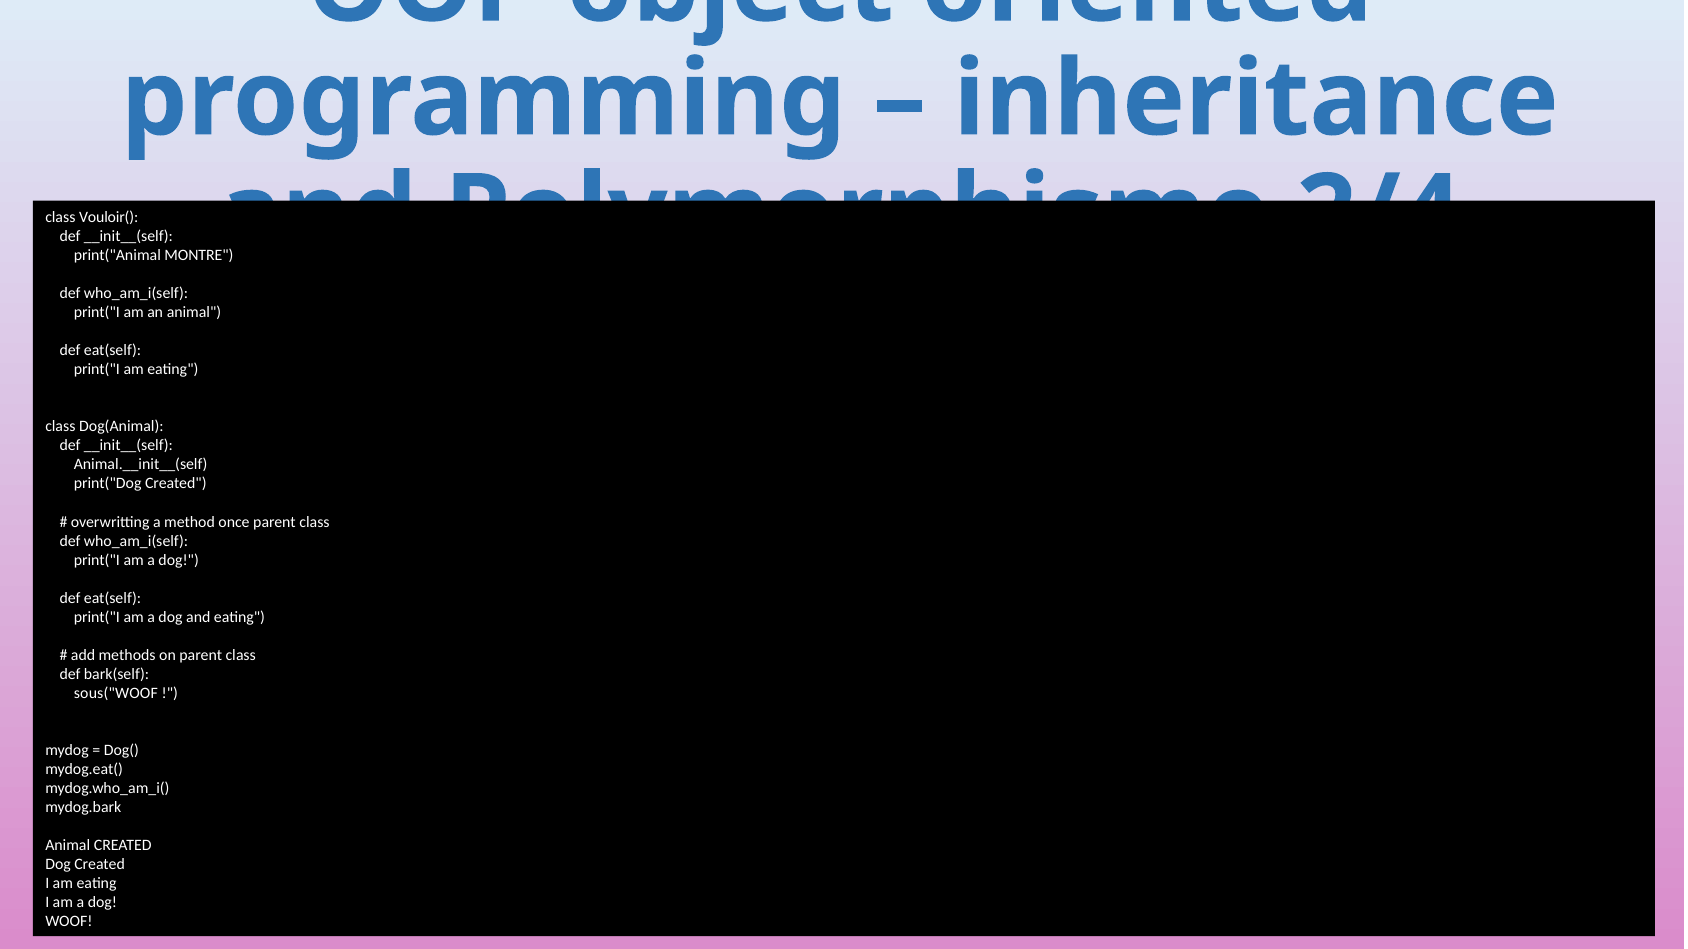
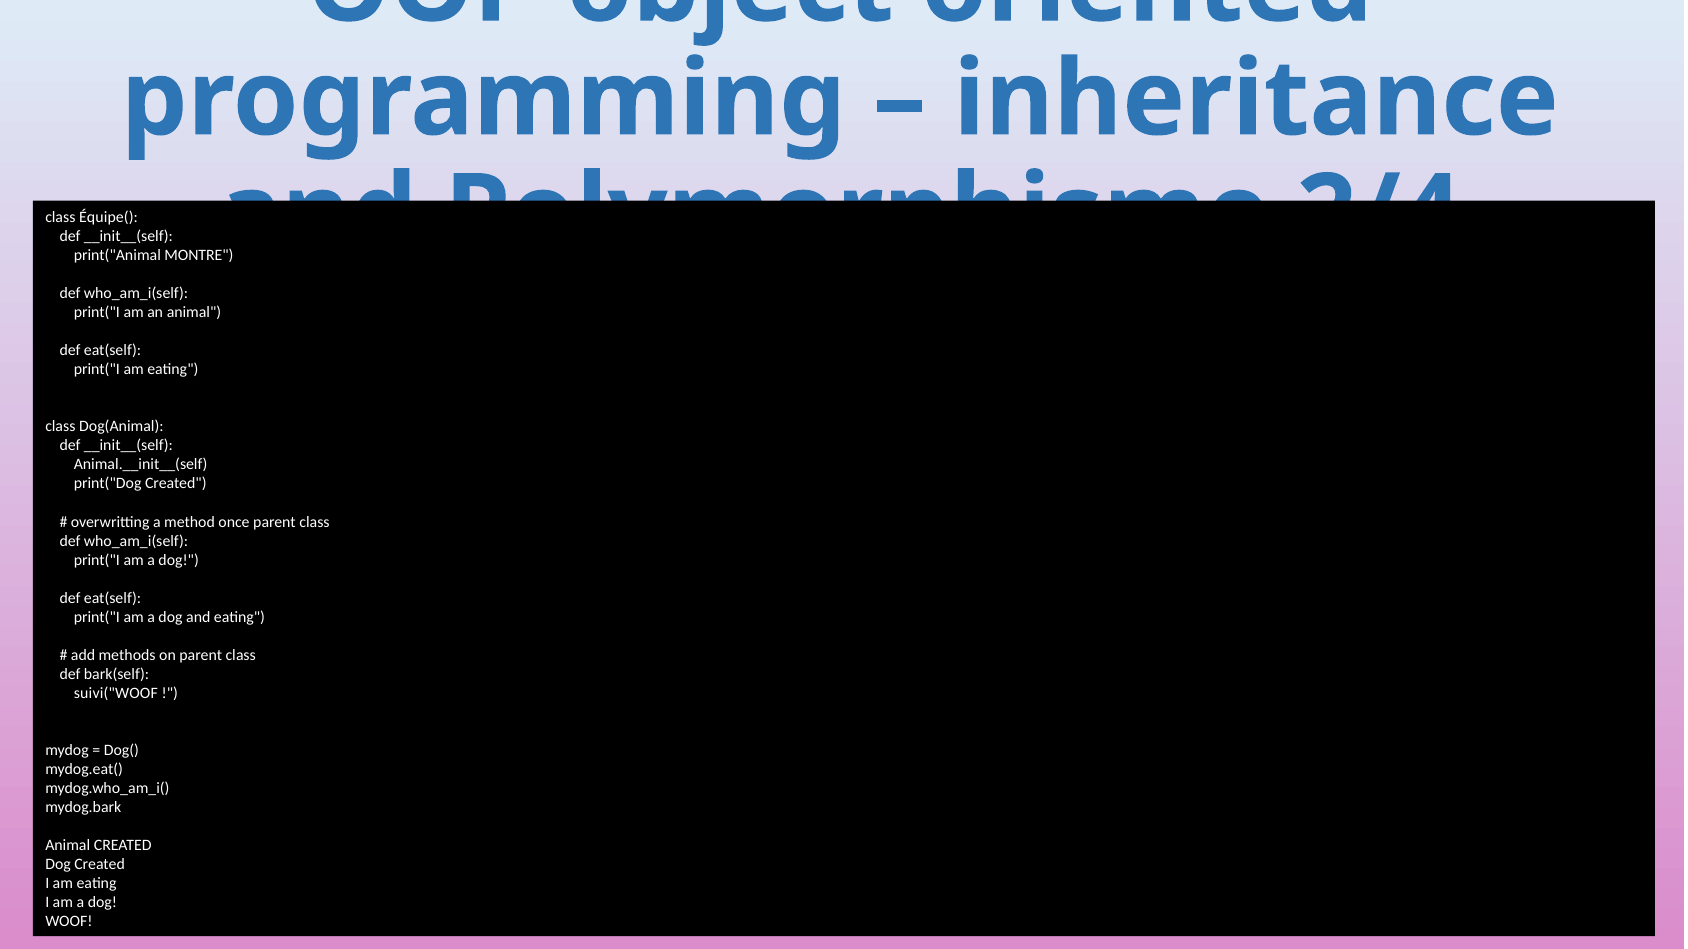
Vouloir(: Vouloir( -> Équipe( (109, 217)
sous("WOOF: sous("WOOF -> suivi("WOOF (116, 693)
